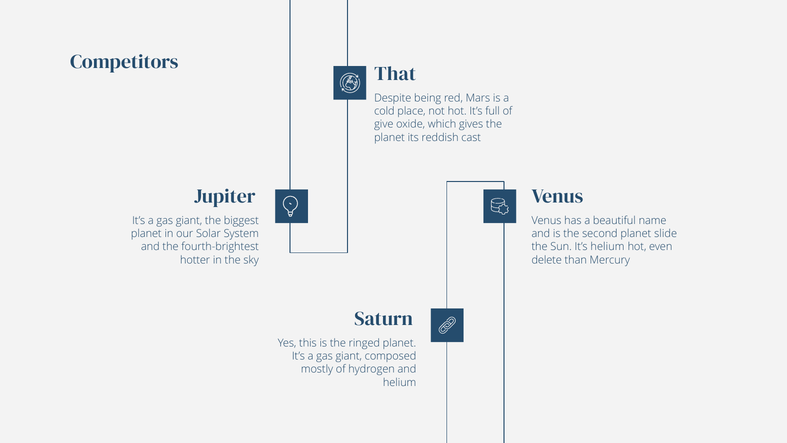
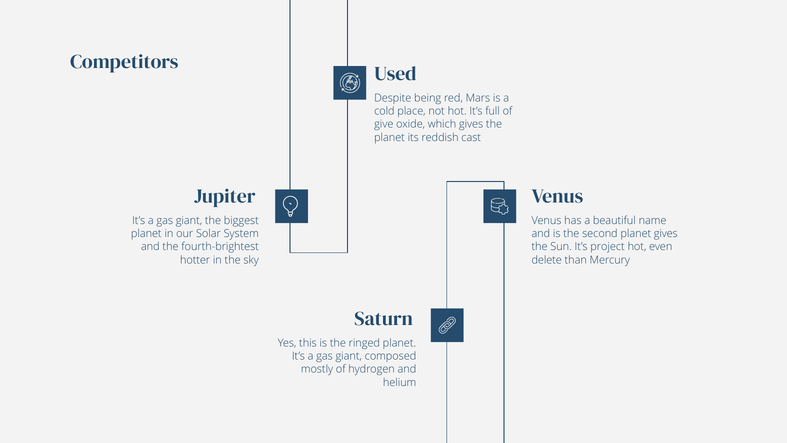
That: That -> Used (395, 74)
planet slide: slide -> gives (666, 233)
It’s helium: helium -> project (608, 247)
